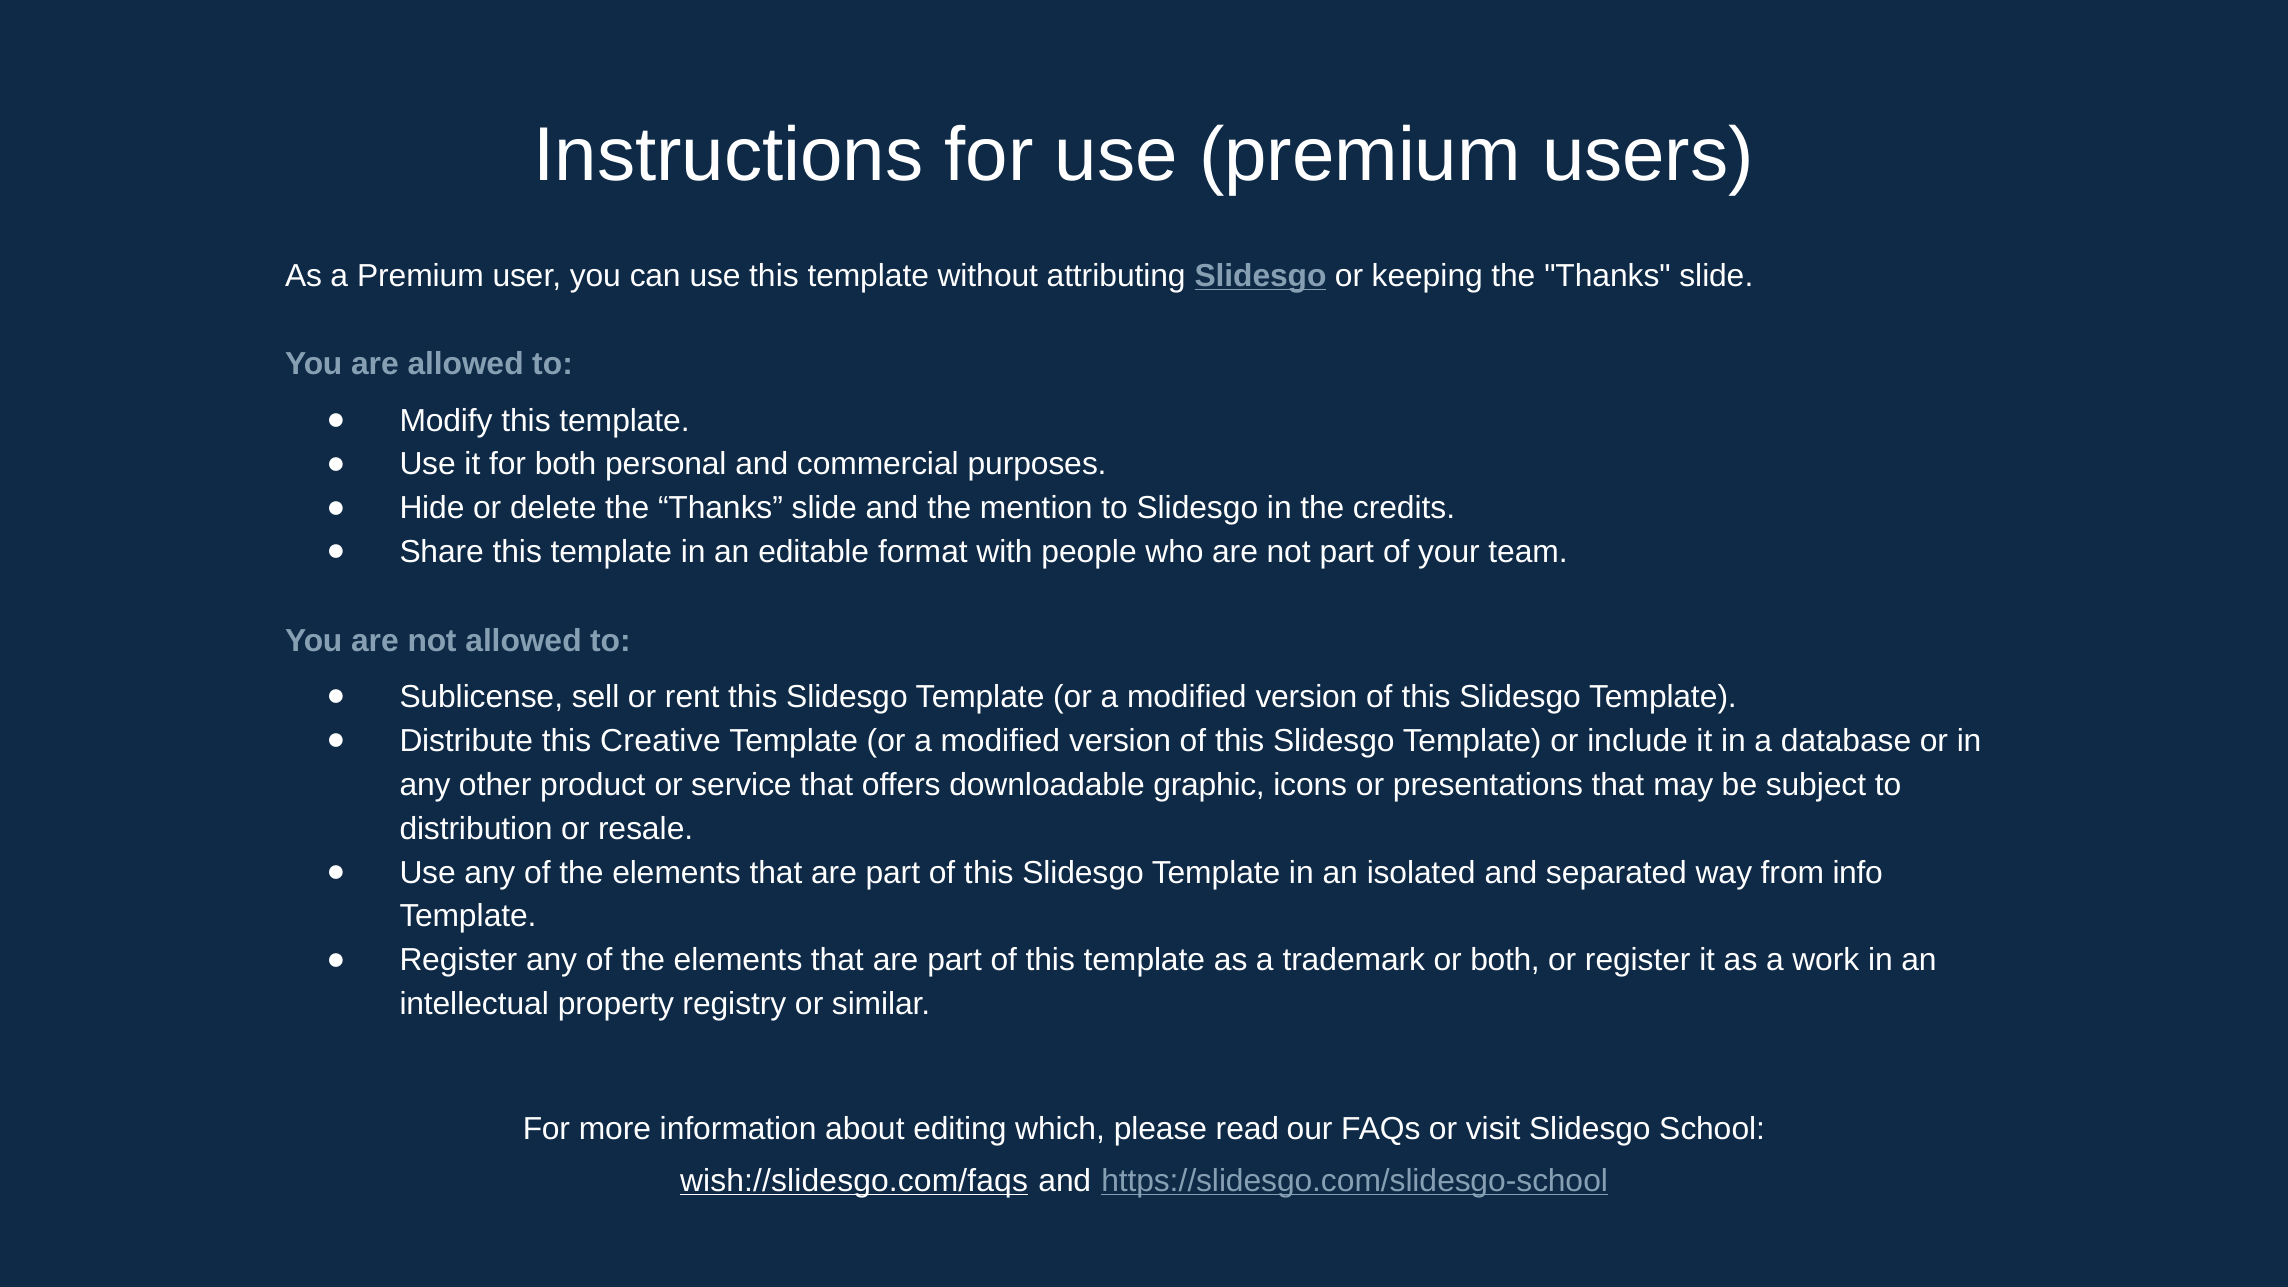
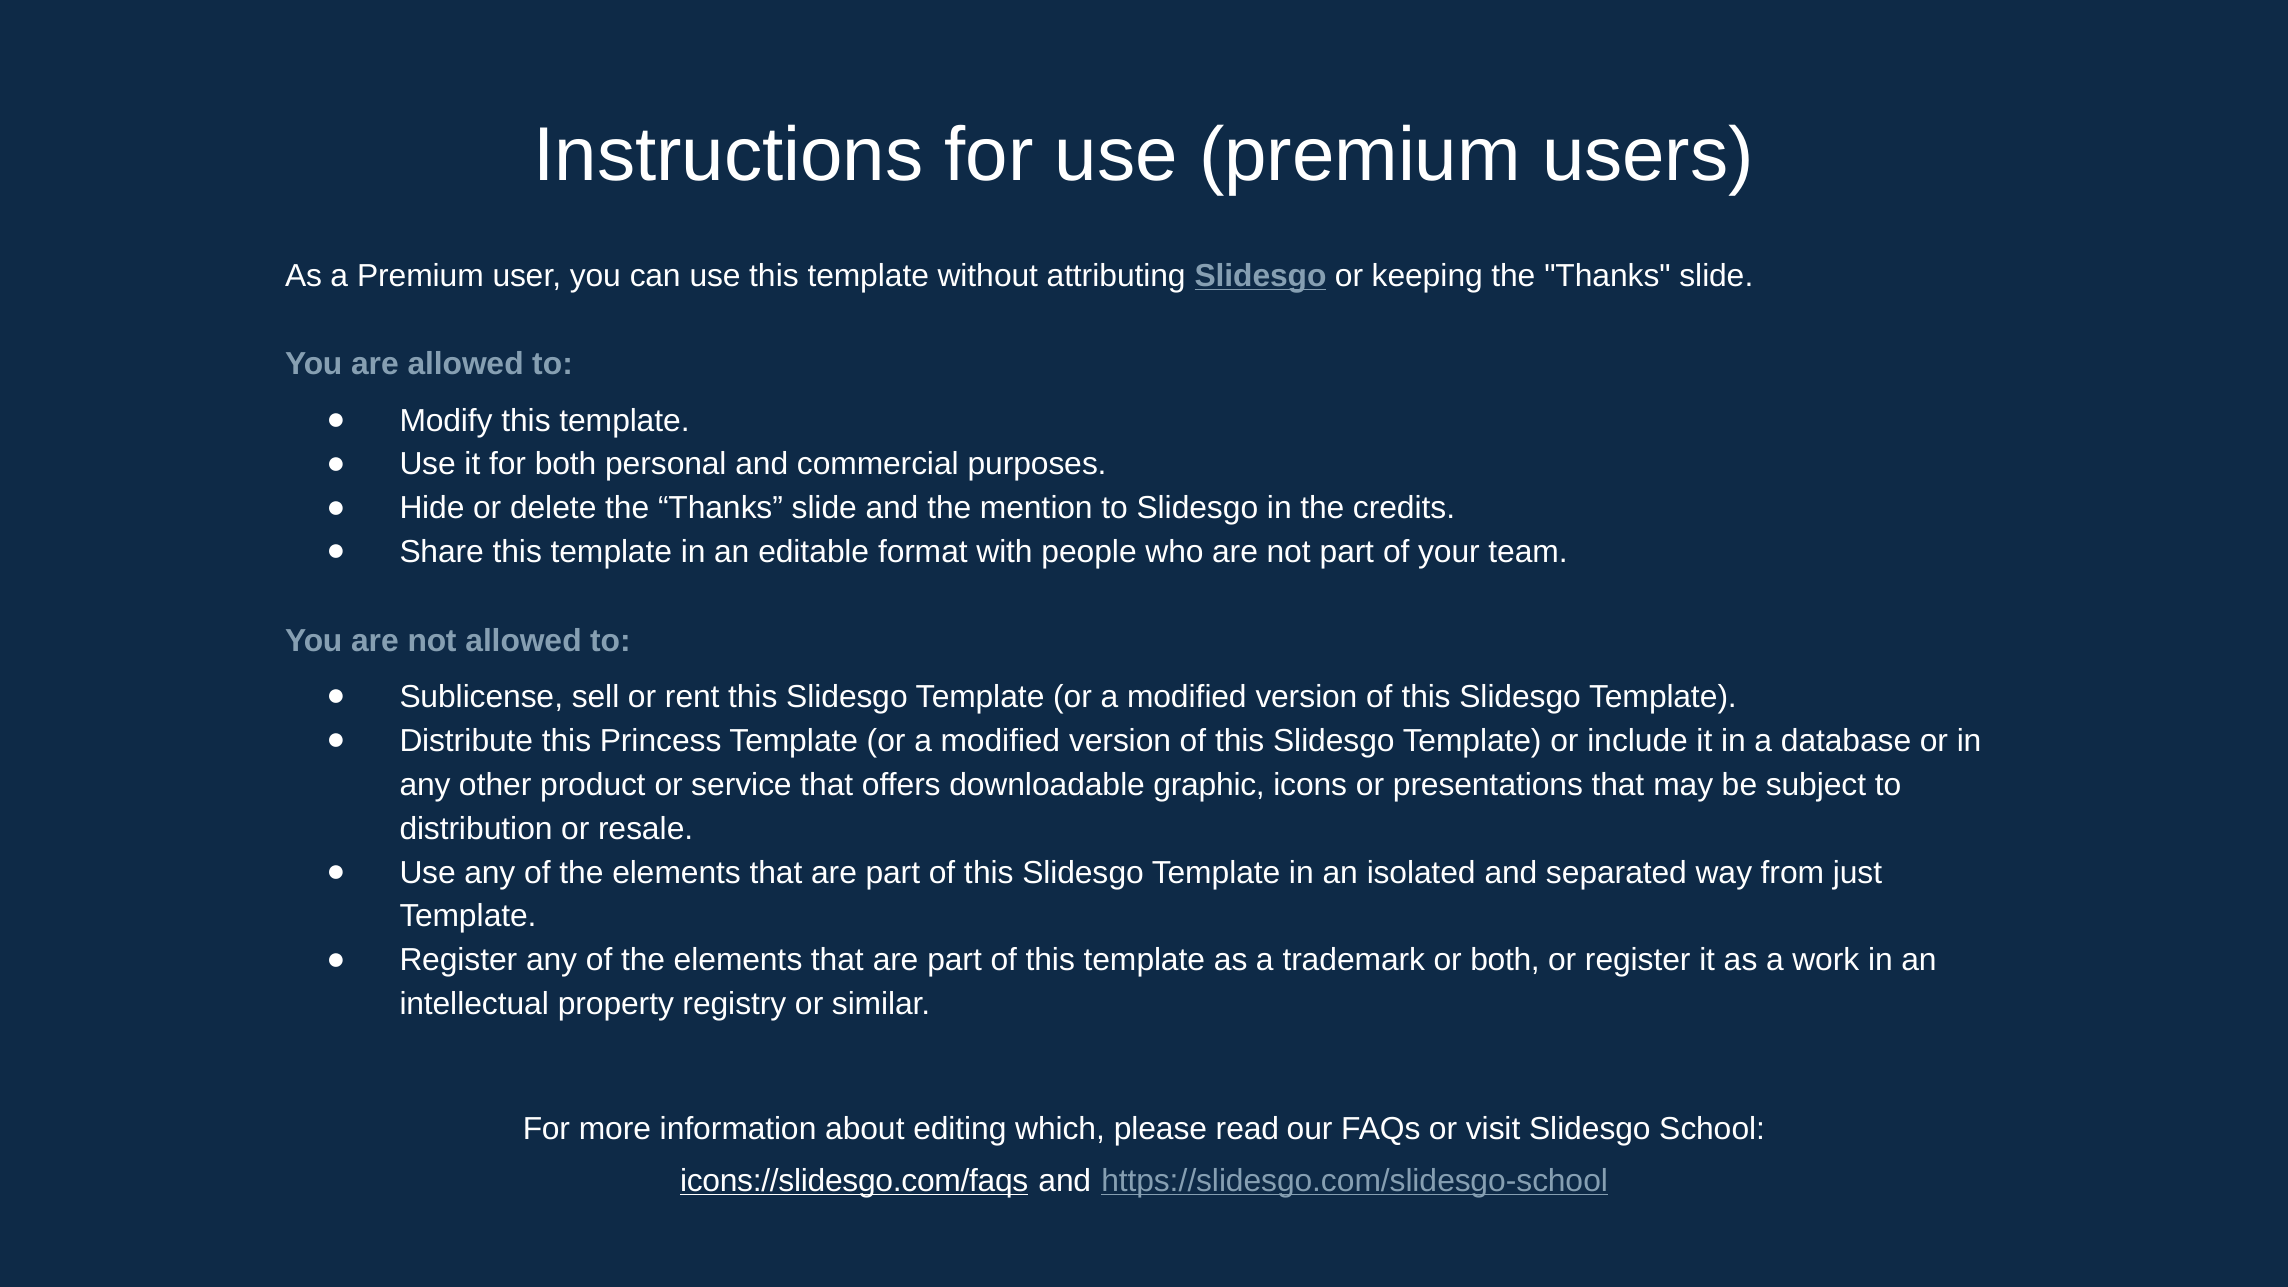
Creative: Creative -> Princess (661, 741)
info: info -> just (1857, 873)
wish://slidesgo.com/faqs: wish://slidesgo.com/faqs -> icons://slidesgo.com/faqs (854, 1181)
